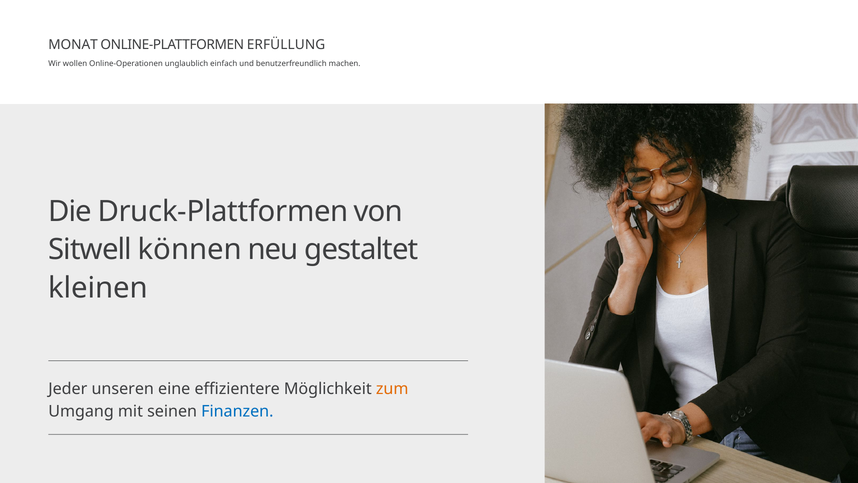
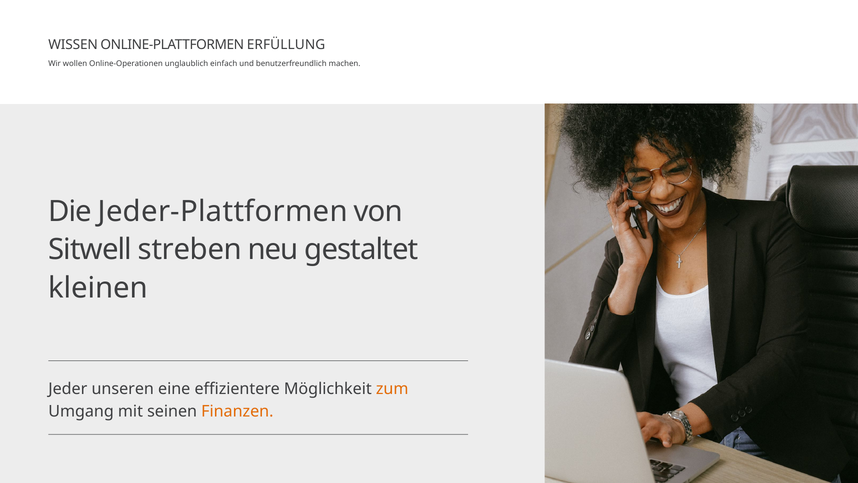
MONAT: MONAT -> WISSEN (73, 45)
Druck-Plattformen: Druck-Plattformen -> Jeder-Plattformen (223, 211)
können: können -> streben (190, 250)
Finanzen colour: blue -> orange (237, 411)
